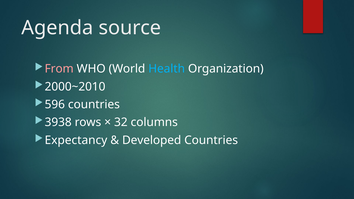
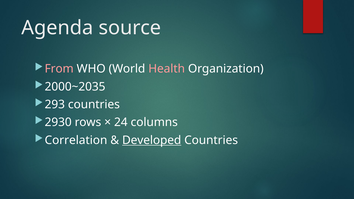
Health colour: light blue -> pink (167, 69)
2000~2010: 2000~2010 -> 2000~2035 (75, 87)
596: 596 -> 293 (55, 105)
3938: 3938 -> 2930 (58, 122)
32: 32 -> 24 (121, 122)
Expectancy: Expectancy -> Correlation (76, 140)
Developed underline: none -> present (152, 140)
